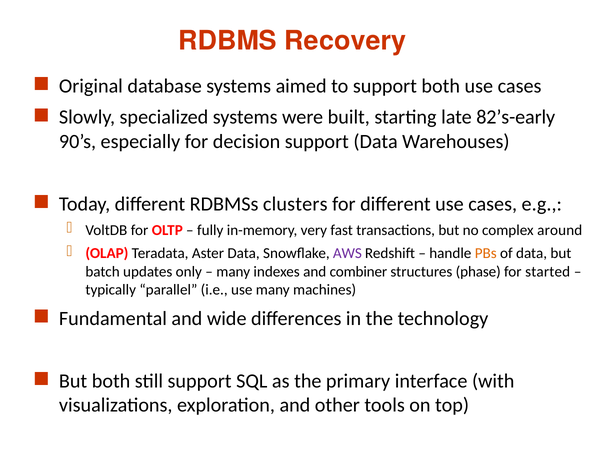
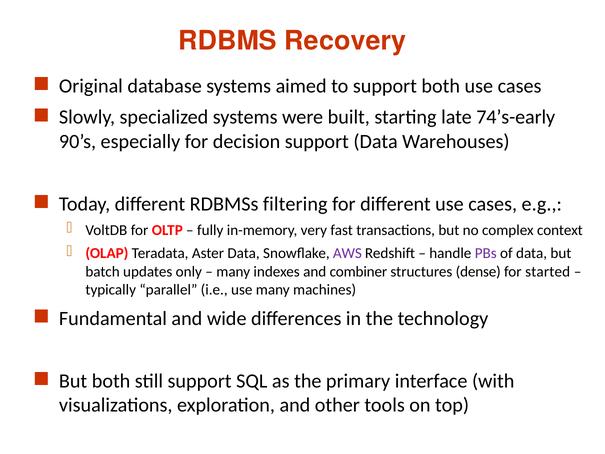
82’s-early: 82’s-early -> 74’s-early (516, 117)
clusters: clusters -> filtering (295, 204)
around: around -> context (560, 230)
PBs colour: orange -> purple (486, 253)
phase: phase -> dense (478, 271)
